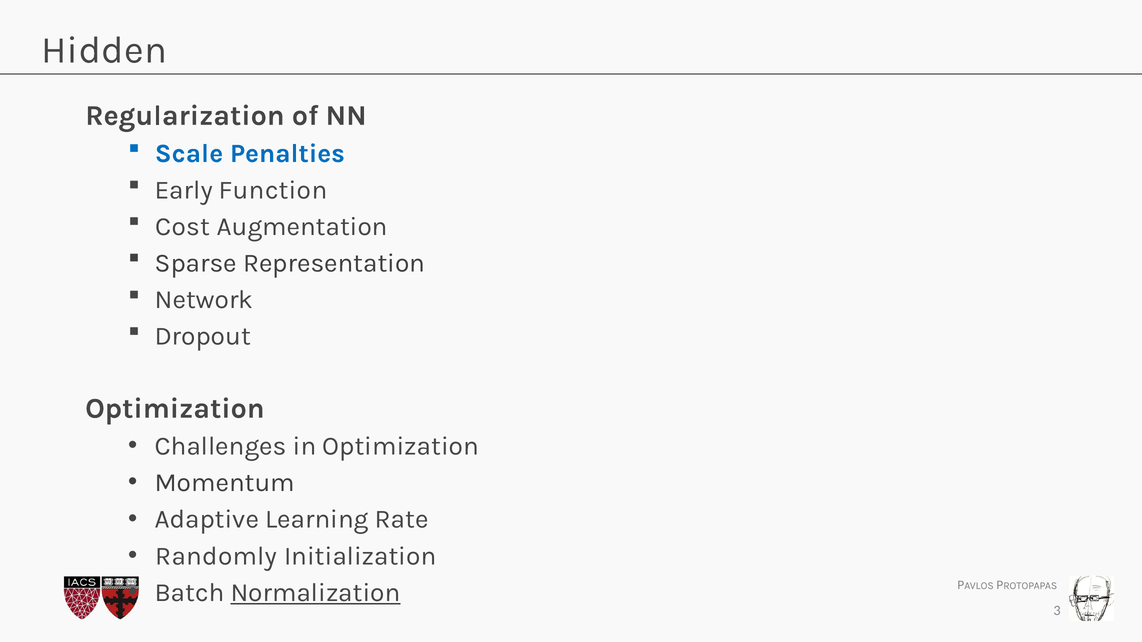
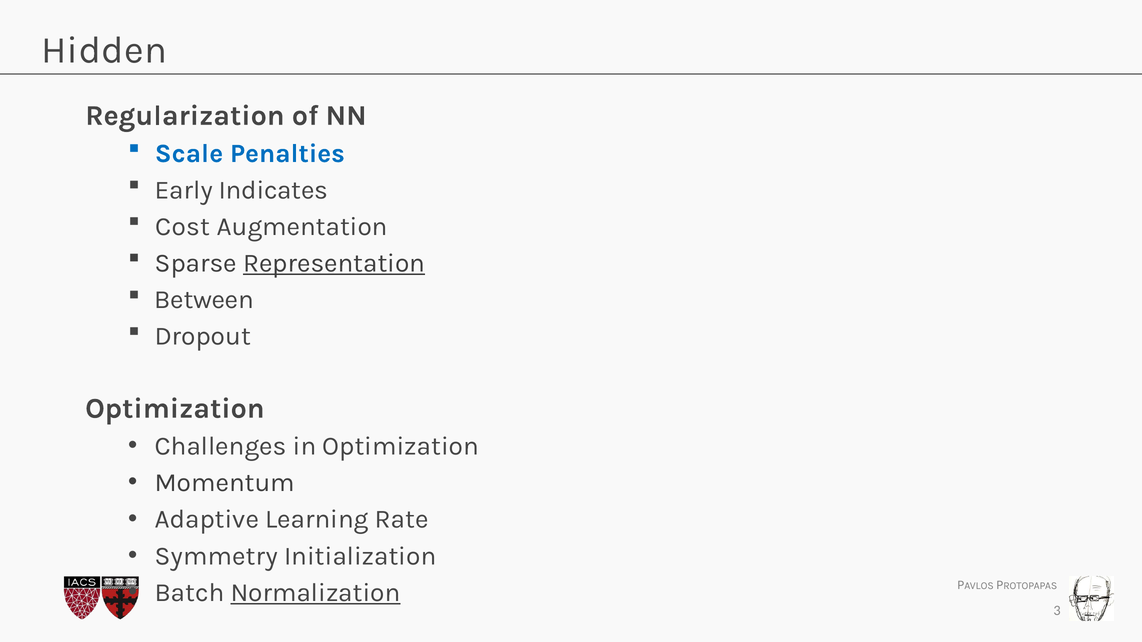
Function: Function -> Indicates (273, 190)
Representation underline: none -> present (334, 263)
Network: Network -> Between (204, 300)
Randomly: Randomly -> Symmetry (216, 556)
